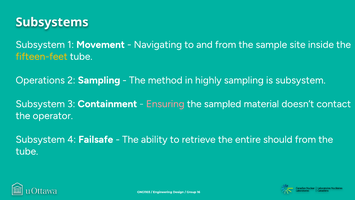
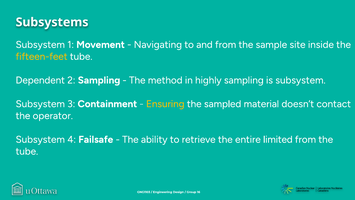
Operations: Operations -> Dependent (40, 80)
Ensuring colour: pink -> yellow (165, 104)
should: should -> limited (278, 139)
